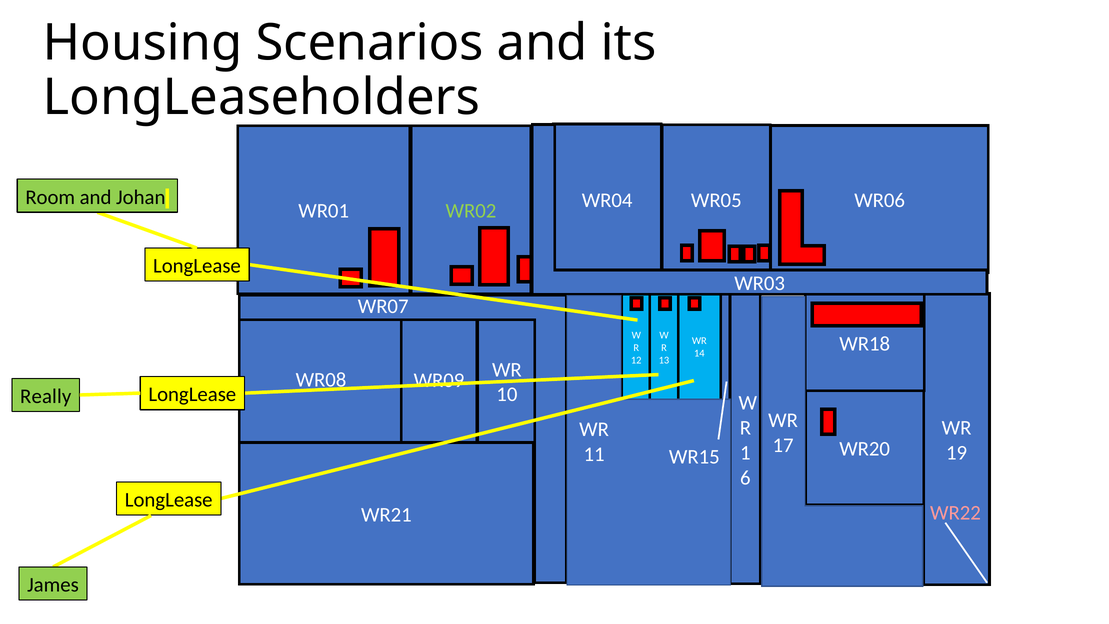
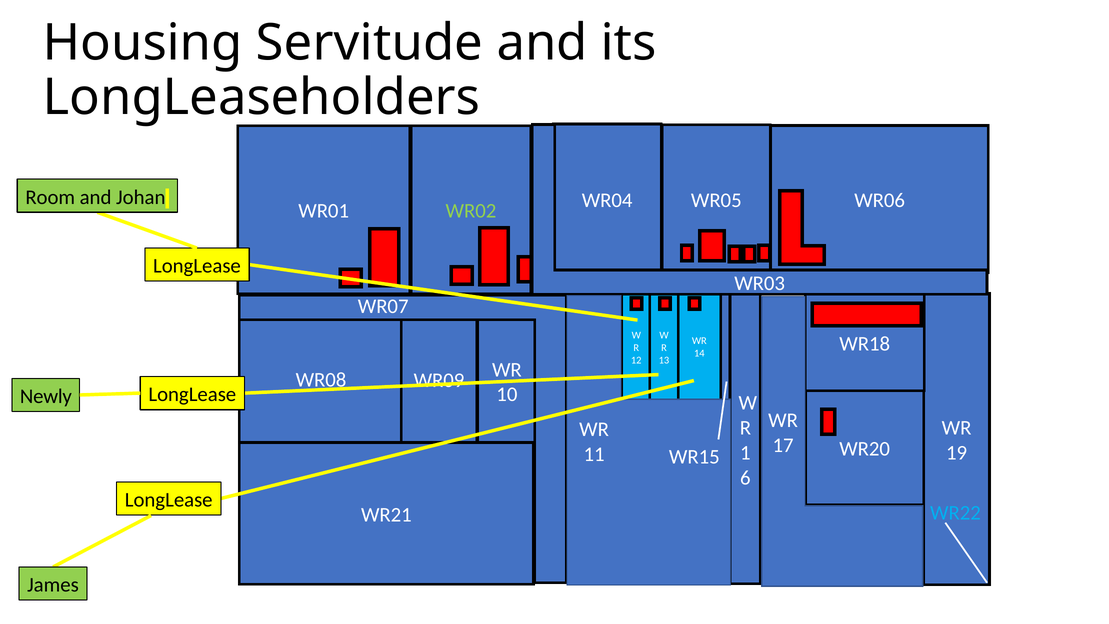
Scenarios: Scenarios -> Servitude (369, 43)
Really: Really -> Newly (46, 396)
WR22 colour: pink -> light blue (955, 513)
